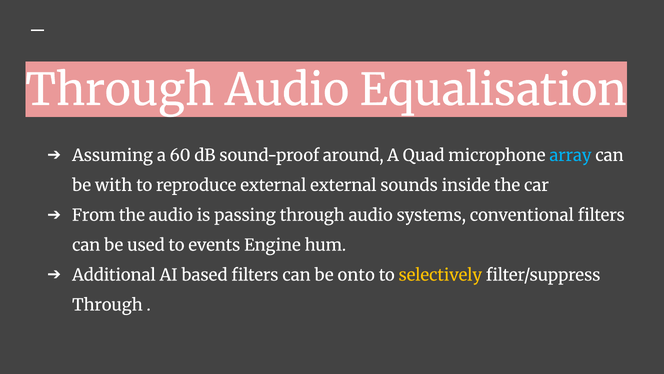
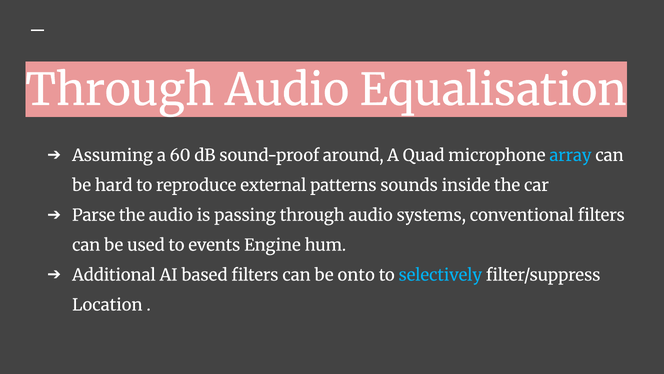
with: with -> hard (114, 185)
external external: external -> patterns (343, 185)
From: From -> Parse (94, 215)
selectively colour: yellow -> light blue (440, 275)
Through: Through -> Location (107, 305)
